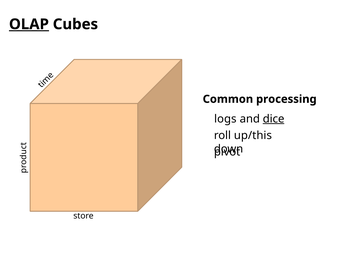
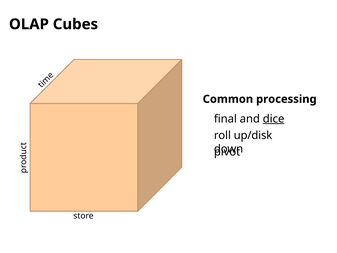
OLAP underline: present -> none (29, 24)
logs: logs -> final (225, 119)
up/this: up/this -> up/disk (253, 135)
